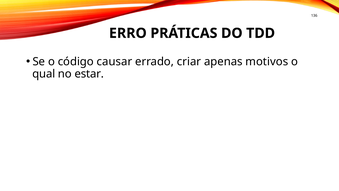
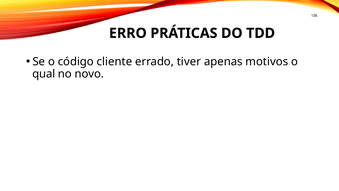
causar: causar -> cliente (114, 62)
criar: criar -> tiver (189, 62)
estar: estar -> novo (89, 74)
